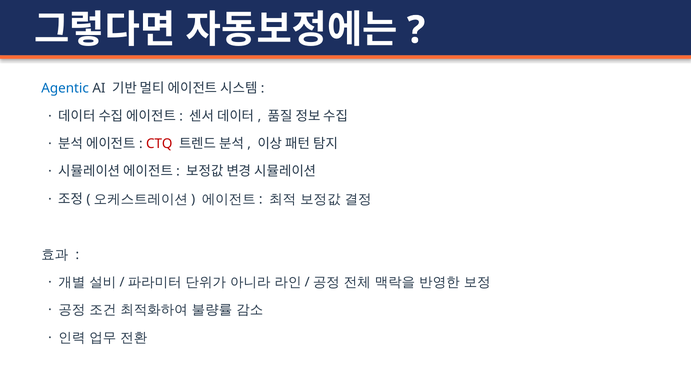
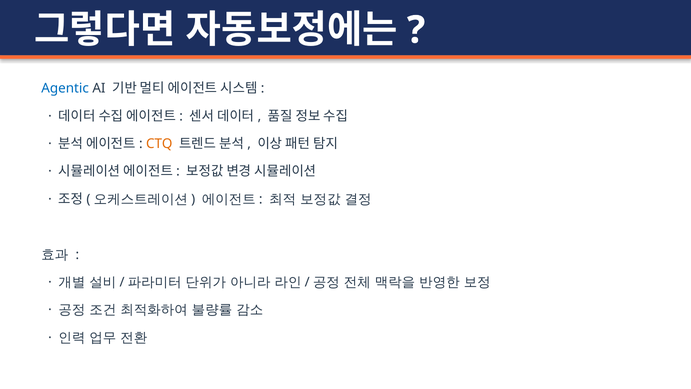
CTQ colour: red -> orange (159, 144)
